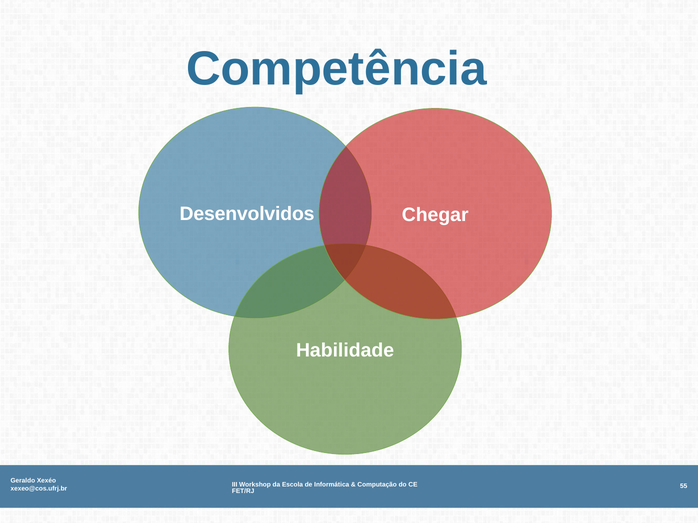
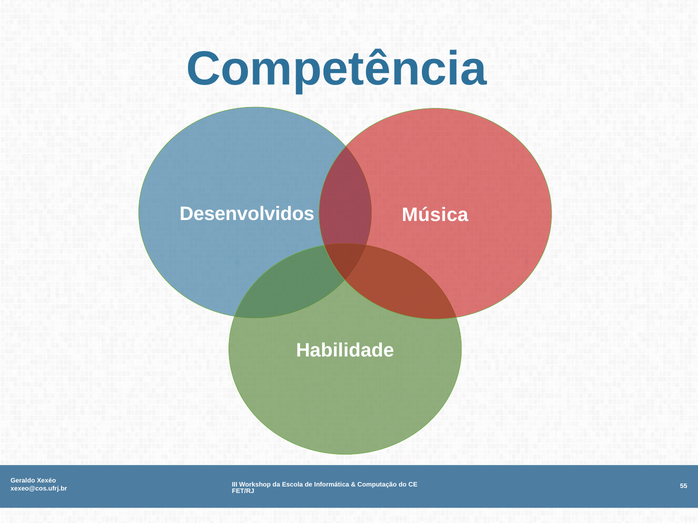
Chegar: Chegar -> Música (435, 215)
